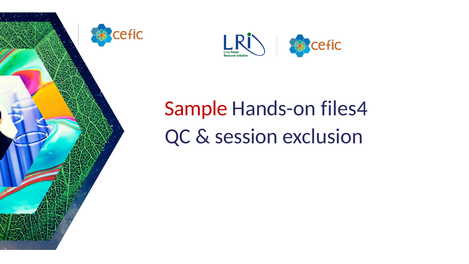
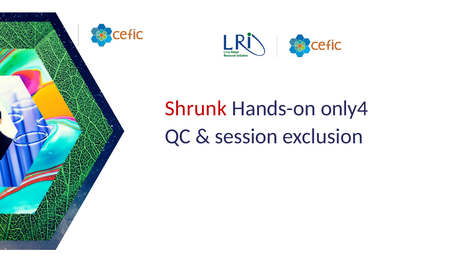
Sample: Sample -> Shrunk (196, 108)
files4: files4 -> only4 (344, 108)
